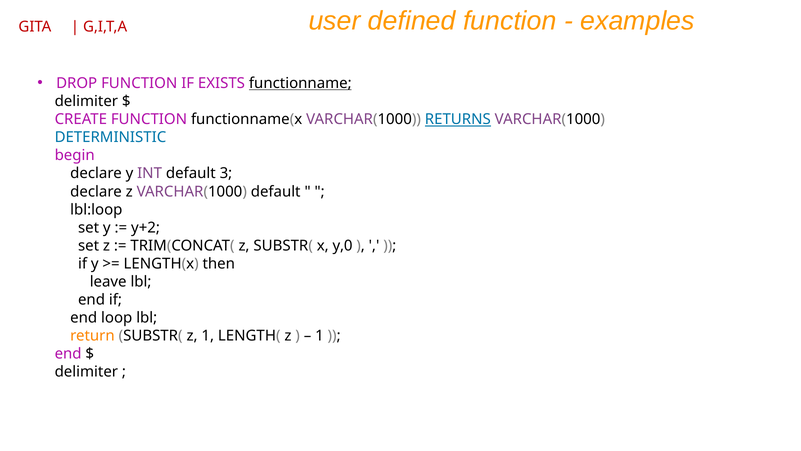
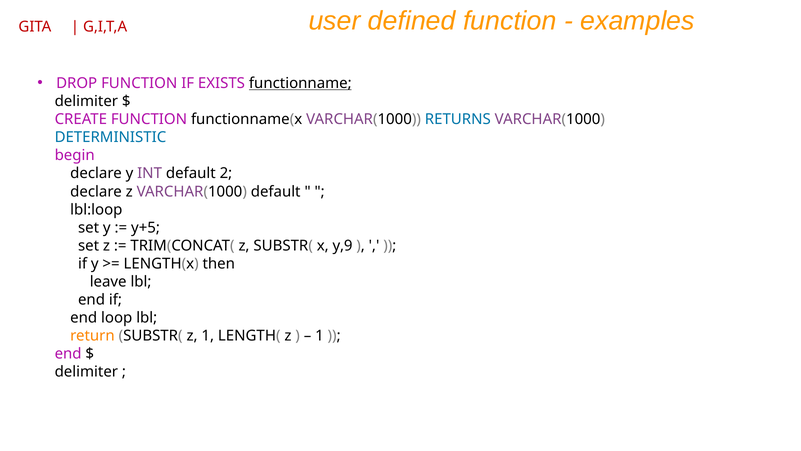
RETURNS underline: present -> none (458, 119)
3: 3 -> 2 (226, 173)
y+2: y+2 -> y+5 (146, 227)
y,0: y,0 -> y,9 (343, 245)
